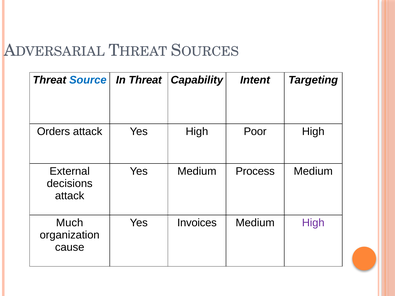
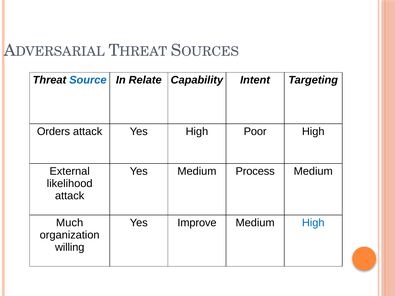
In Threat: Threat -> Relate (145, 80)
decisions: decisions -> likelihood (70, 184)
Invoices: Invoices -> Improve (197, 223)
High colour: purple -> blue (313, 223)
cause: cause -> willing (70, 247)
